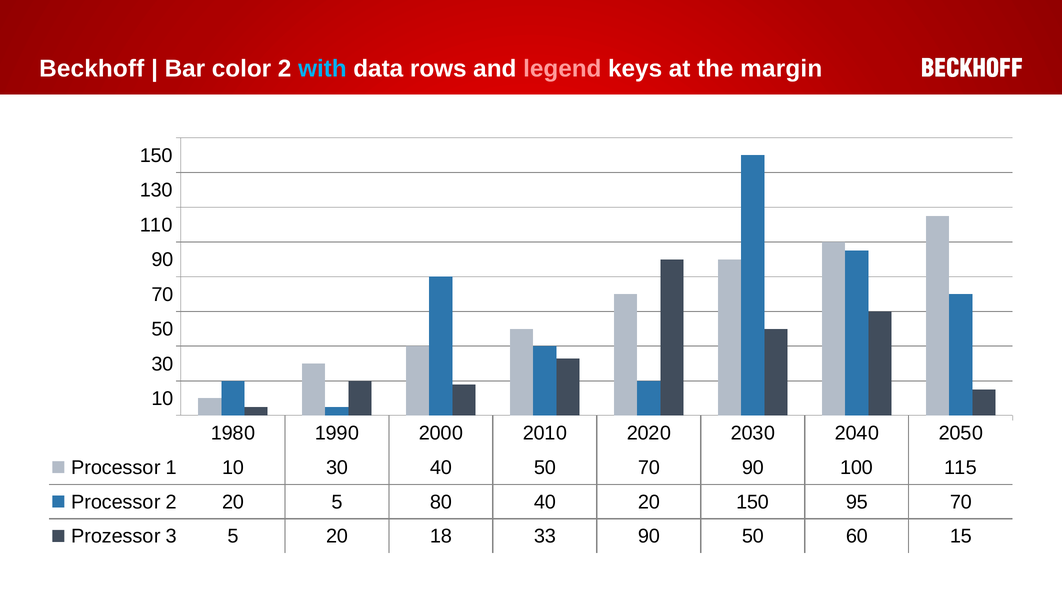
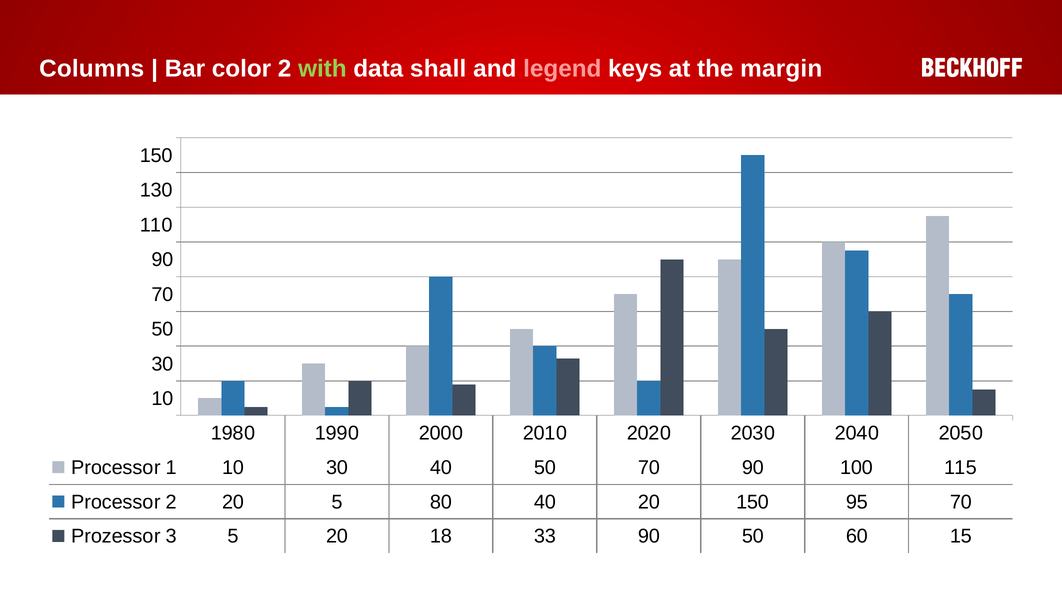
Beckhoff: Beckhoff -> Columns (92, 69)
with colour: light blue -> light green (322, 69)
rows: rows -> shall (438, 69)
